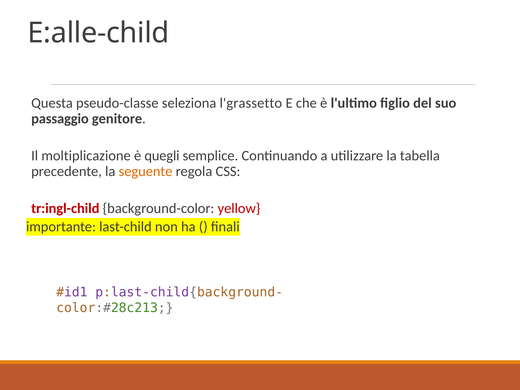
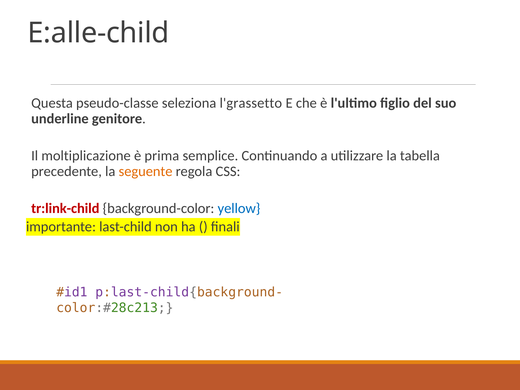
passaggio: passaggio -> underline (60, 119)
quegli: quegli -> prima (162, 156)
tr:ingl-child: tr:ingl-child -> tr:link-child (65, 208)
yellow colour: red -> blue (239, 208)
